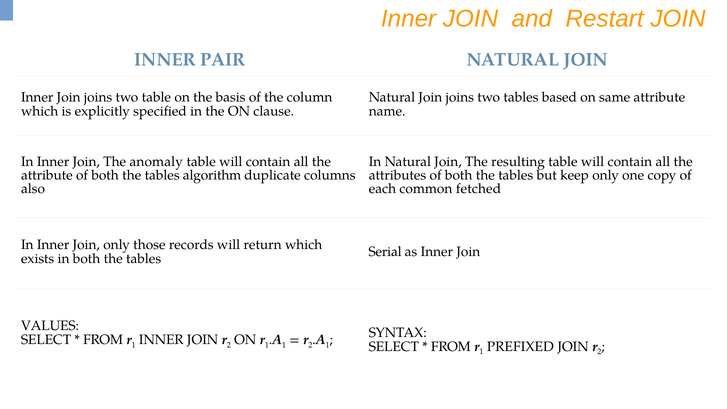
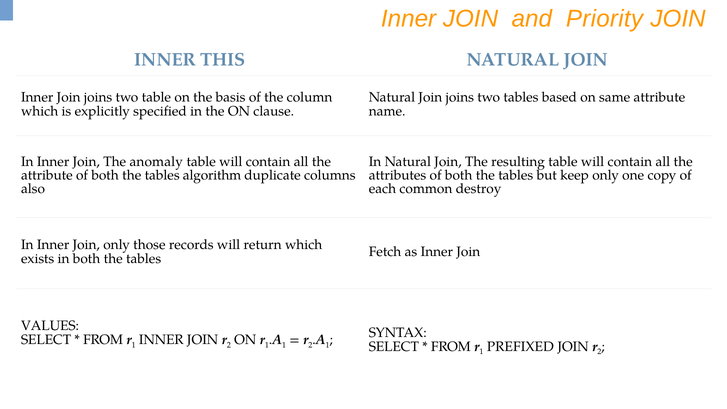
Restart: Restart -> Priority (604, 19)
PAIR: PAIR -> THIS (223, 60)
fetched: fetched -> destroy (479, 189)
Serial: Serial -> Fetch (385, 252)
